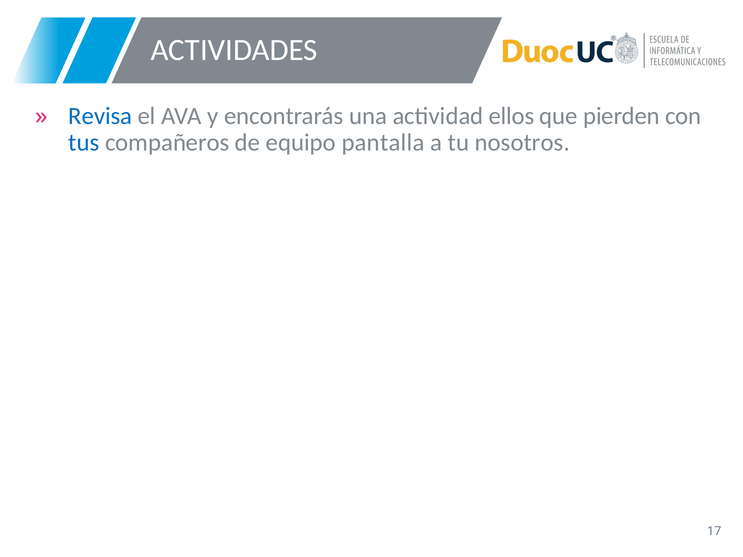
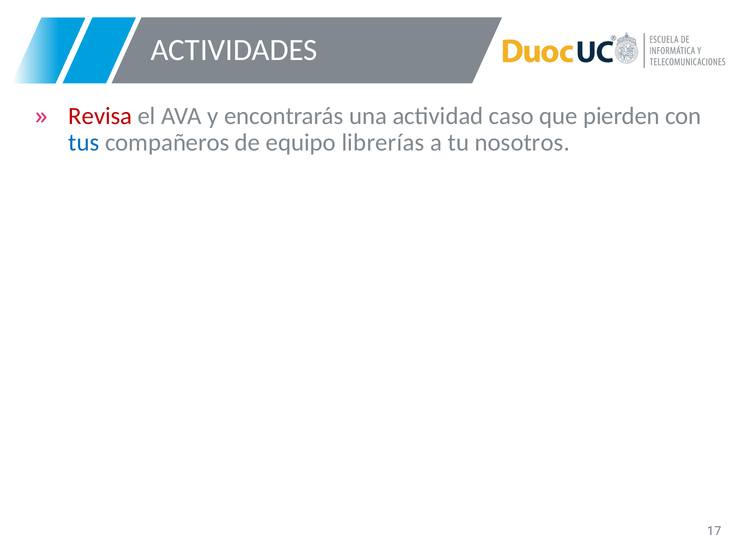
Revisa colour: blue -> red (100, 116)
ellos: ellos -> caso (511, 116)
pantalla: pantalla -> librerías (383, 143)
